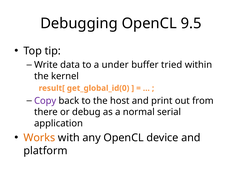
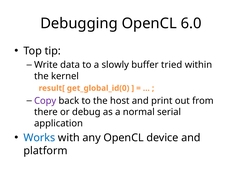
9.5: 9.5 -> 6.0 (191, 23)
under: under -> slowly (115, 65)
Works colour: orange -> blue (39, 137)
